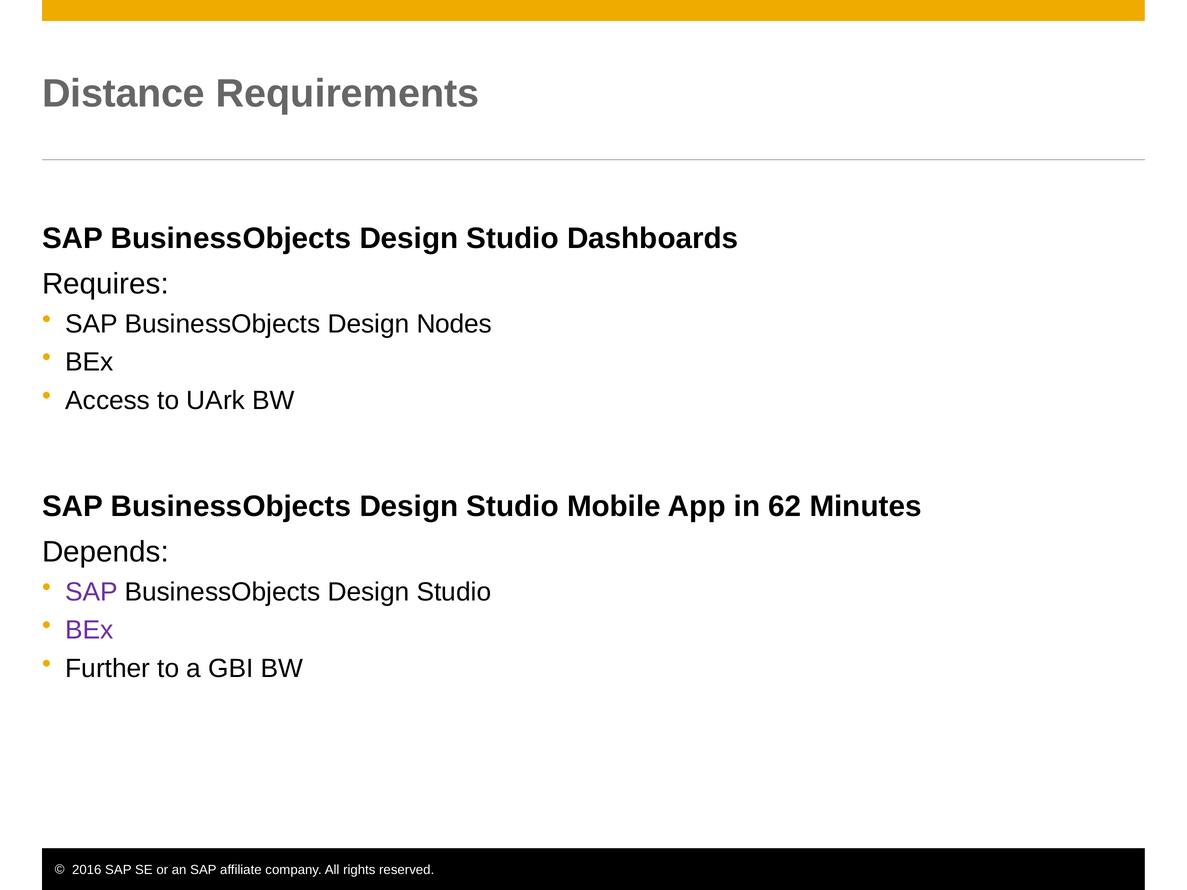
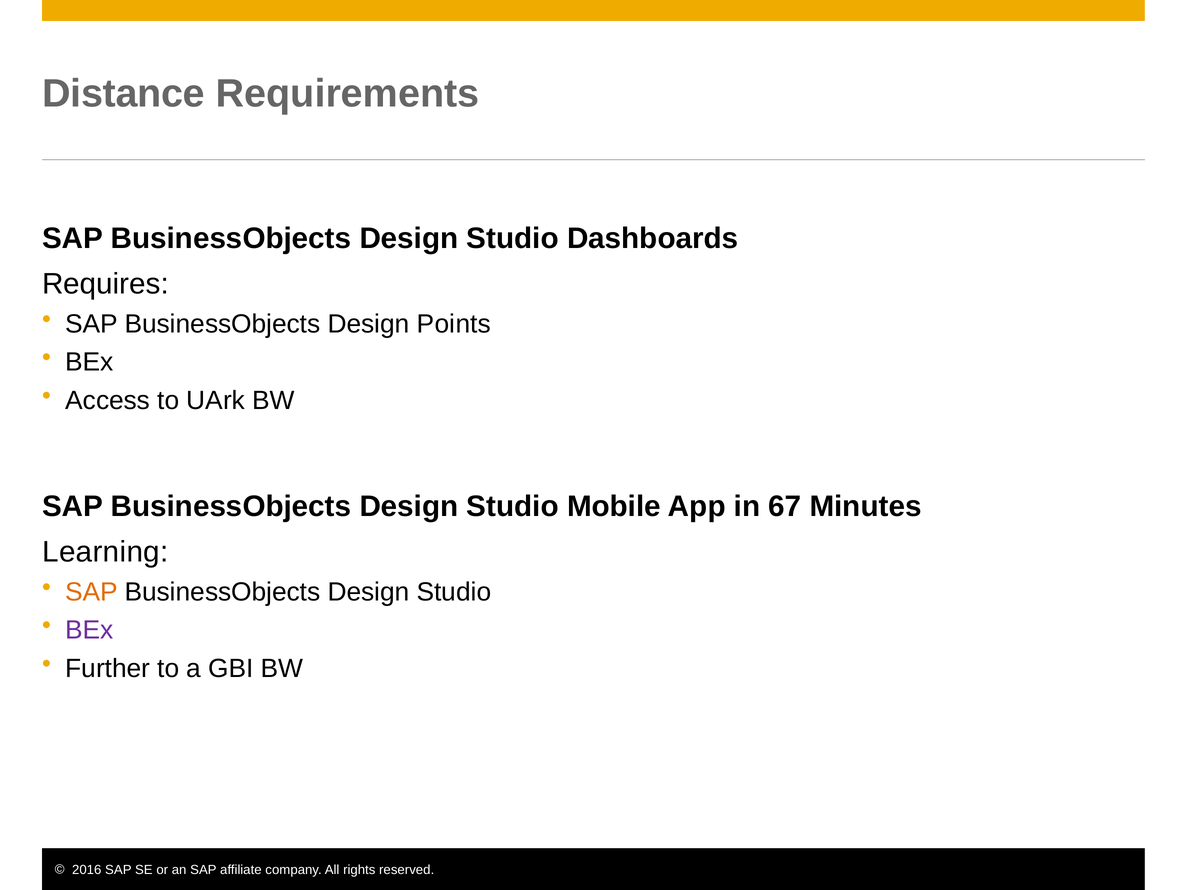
Nodes: Nodes -> Points (454, 324)
62: 62 -> 67 (785, 507)
Depends: Depends -> Learning (105, 552)
SAP colour: purple -> orange (92, 592)
